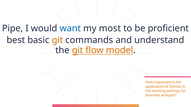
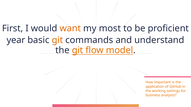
Pipe: Pipe -> First (13, 28)
want colour: blue -> orange (70, 28)
best: best -> year (16, 40)
